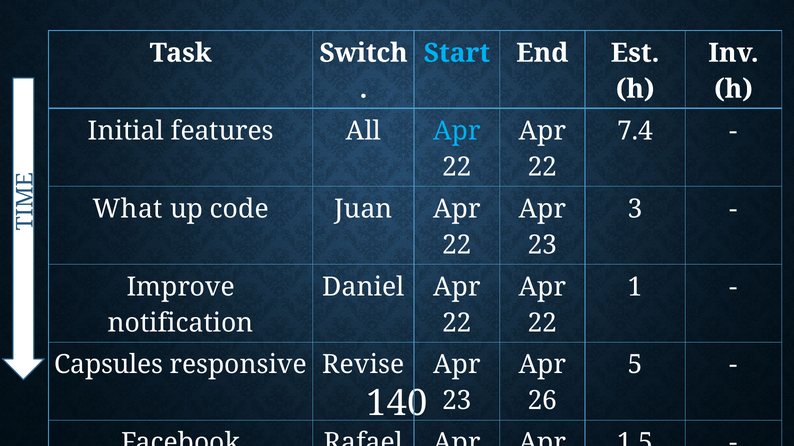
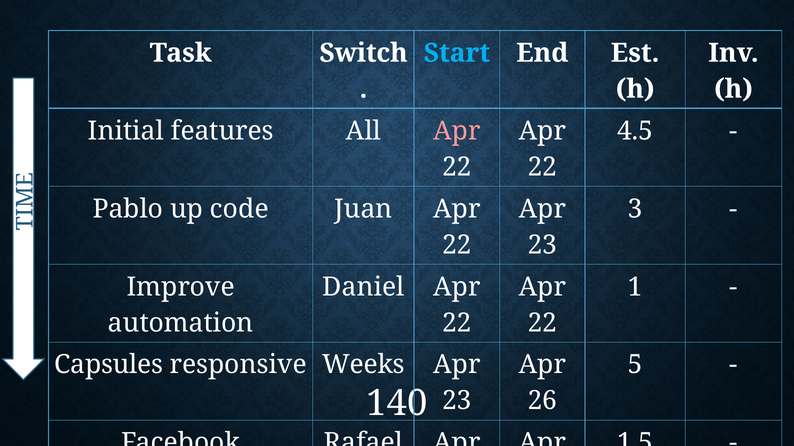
Apr colour: light blue -> pink (457, 131)
7.4: 7.4 -> 4.5 (635, 131)
What: What -> Pablo (128, 209)
notification: notification -> automation (181, 323)
Revise: Revise -> Weeks (364, 365)
